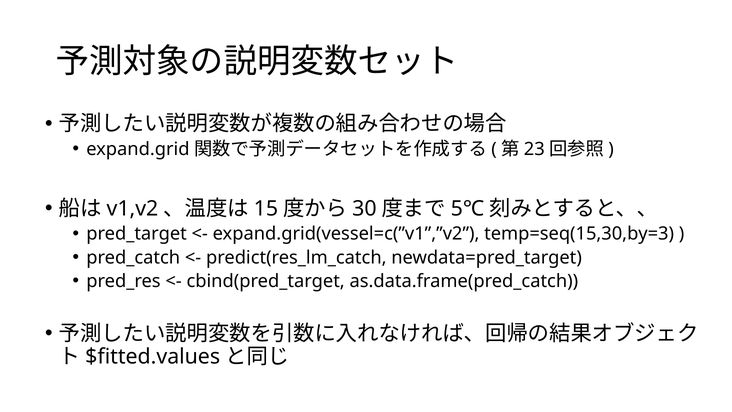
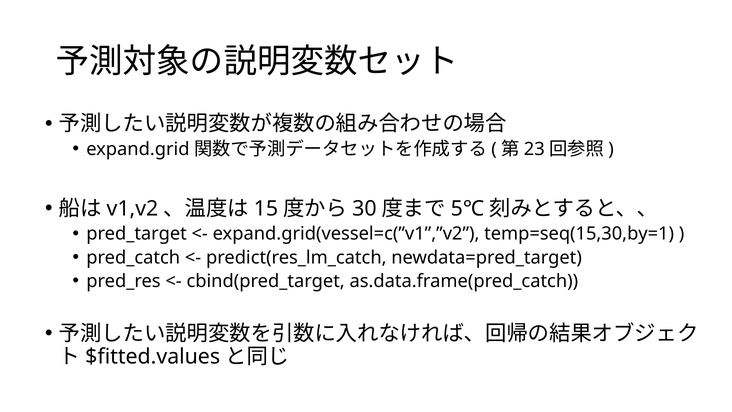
temp=seq(15,30,by=3: temp=seq(15,30,by=3 -> temp=seq(15,30,by=1 (579, 234)
